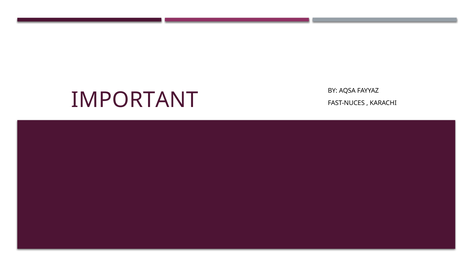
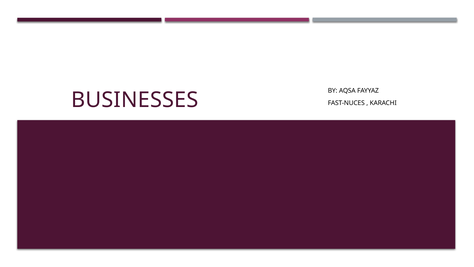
IMPORTANT: IMPORTANT -> BUSINESSES (135, 100)
